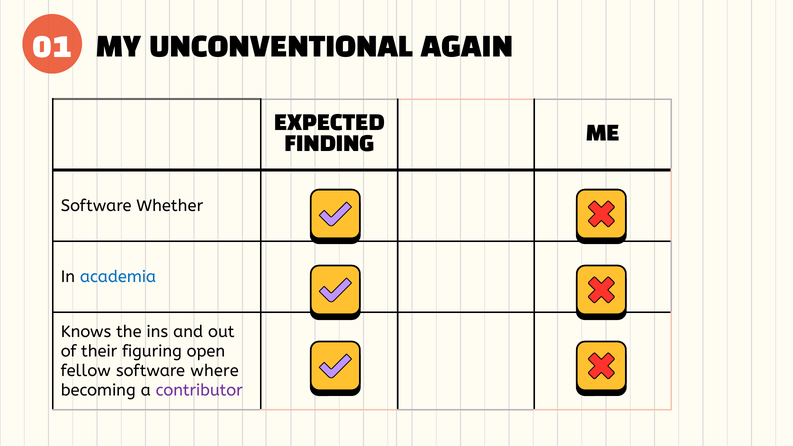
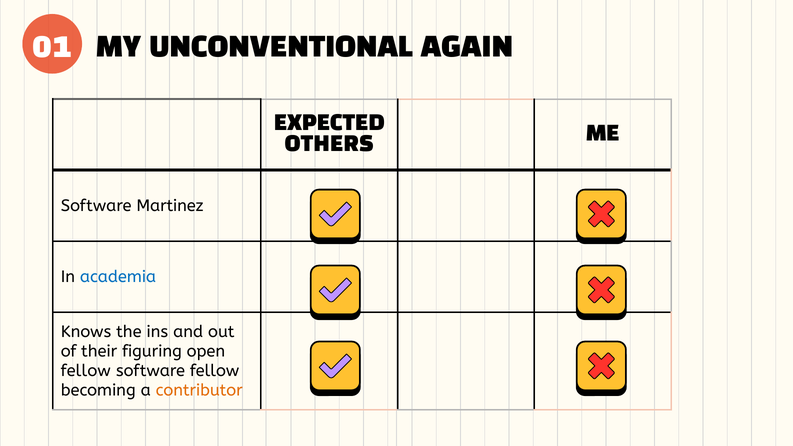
FINDING: FINDING -> OTHERS (329, 144)
Whether: Whether -> Martinez (170, 206)
software where: where -> fellow (215, 371)
contributor colour: purple -> orange (199, 390)
